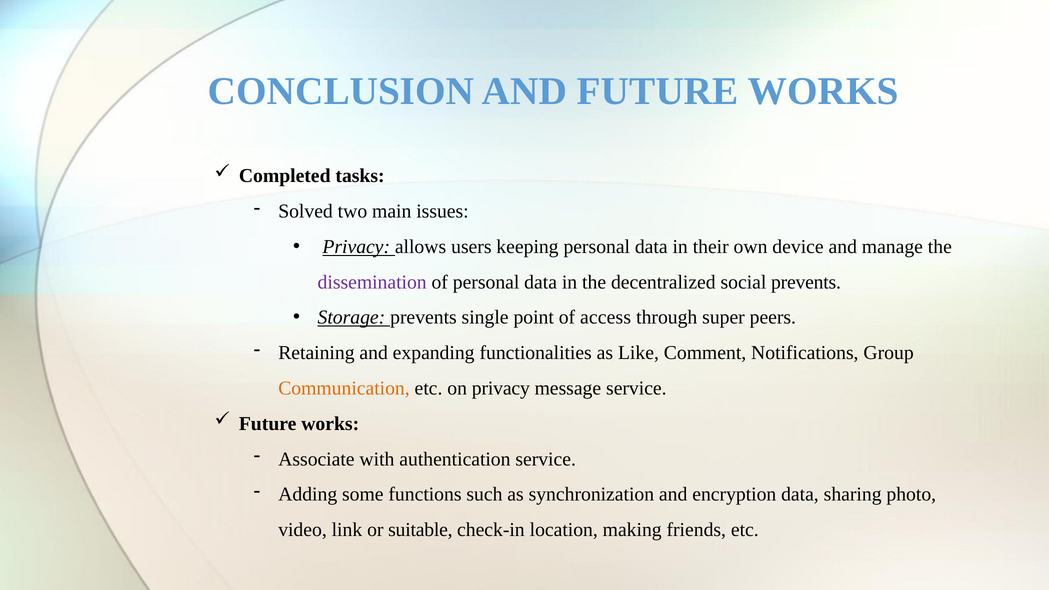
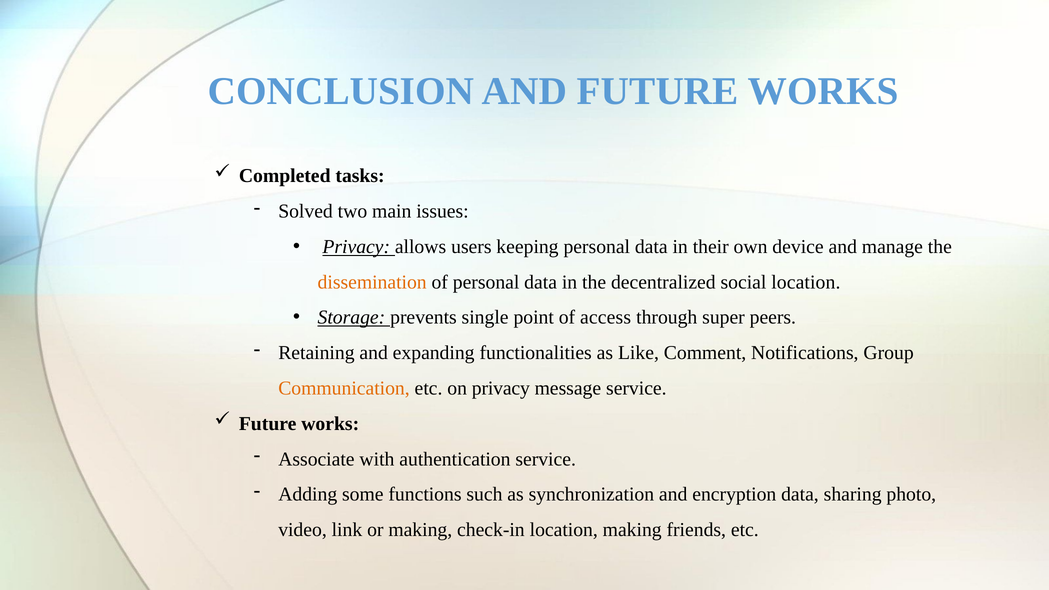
dissemination colour: purple -> orange (372, 282)
social prevents: prevents -> location (806, 282)
or suitable: suitable -> making (420, 530)
